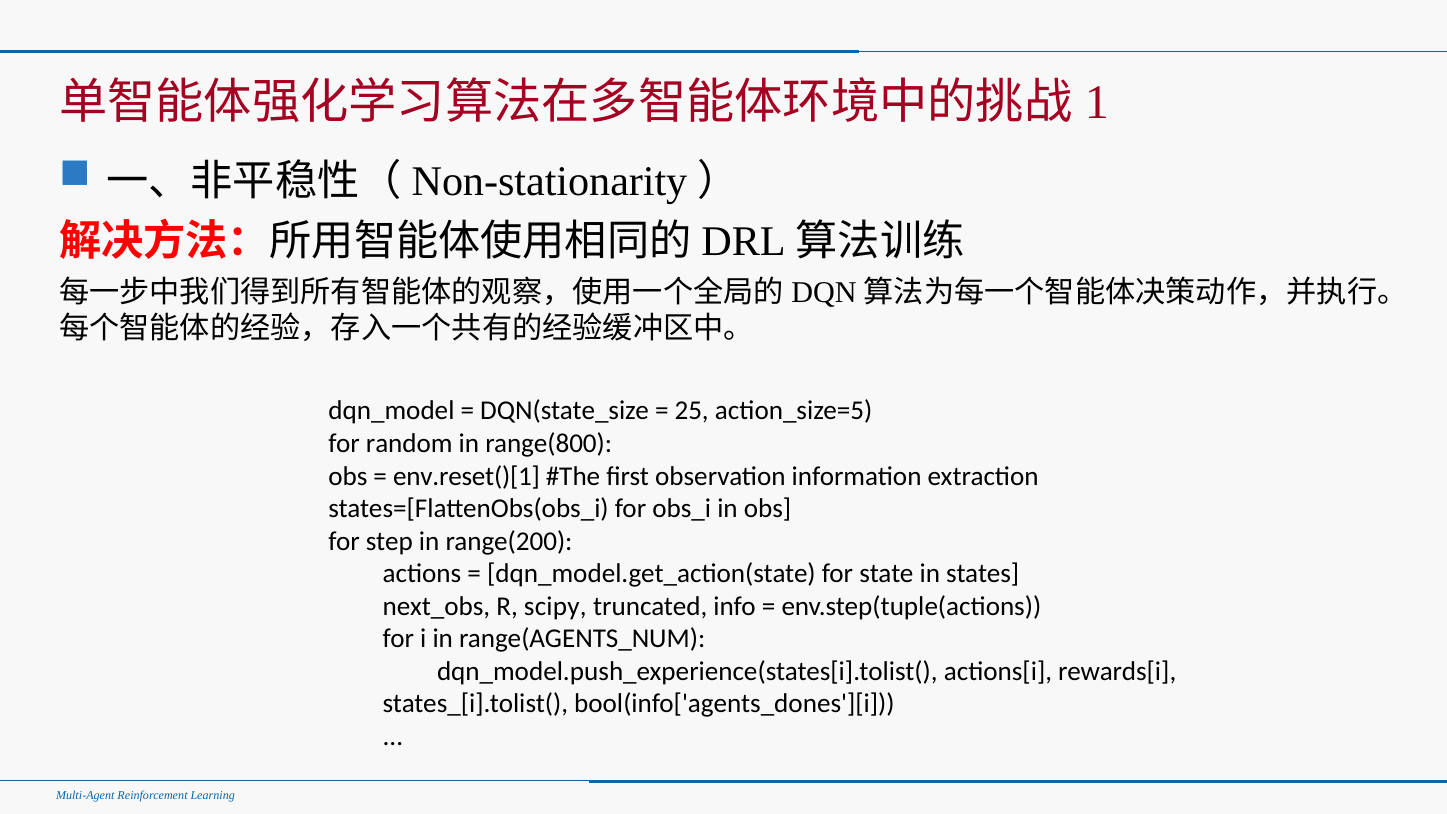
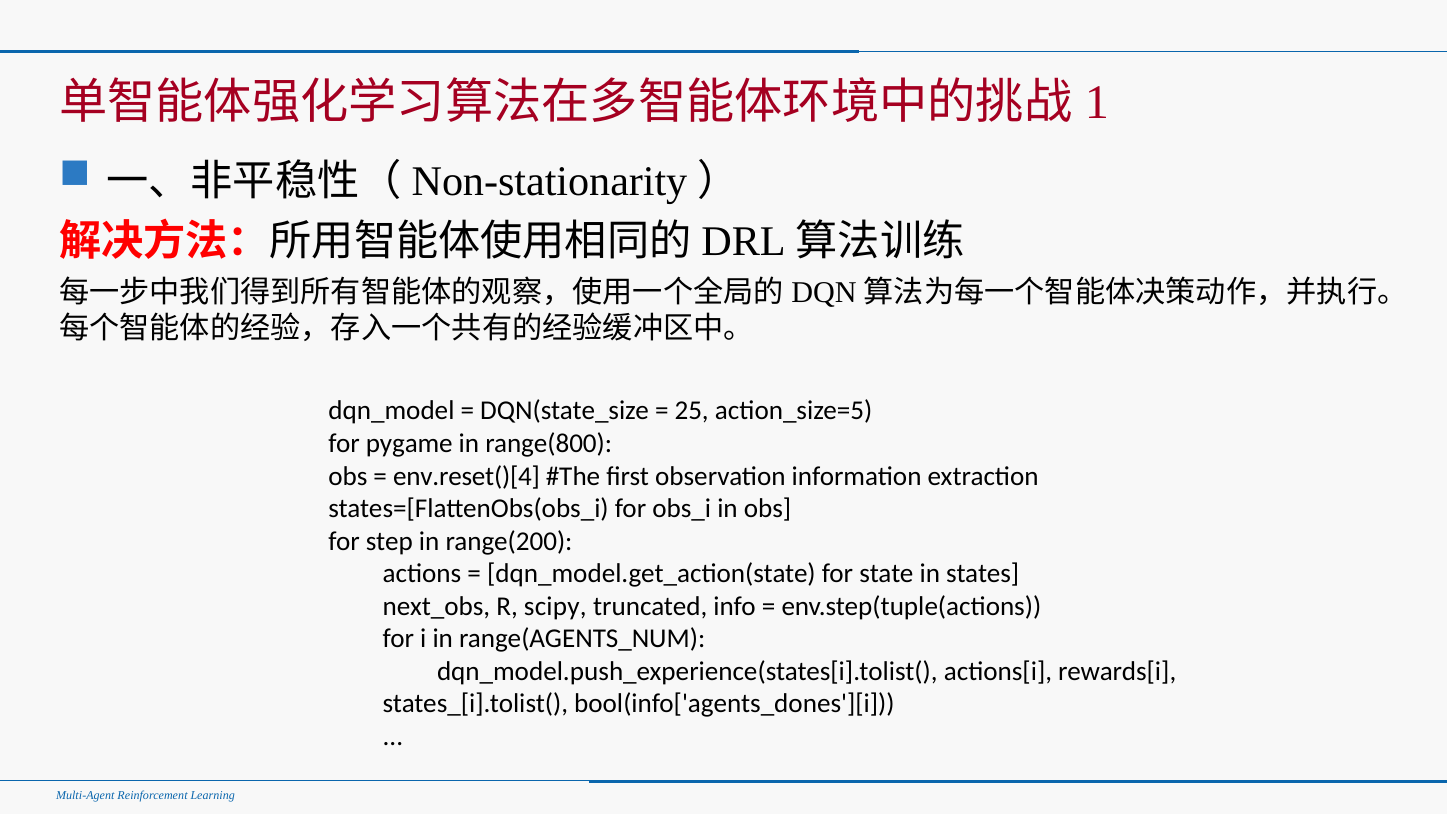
random: random -> pygame (409, 443)
env.reset()[1: env.reset()[1 -> env.reset()[4 (467, 476)
